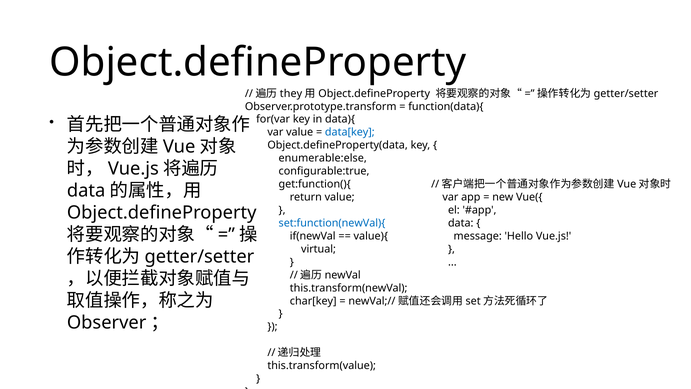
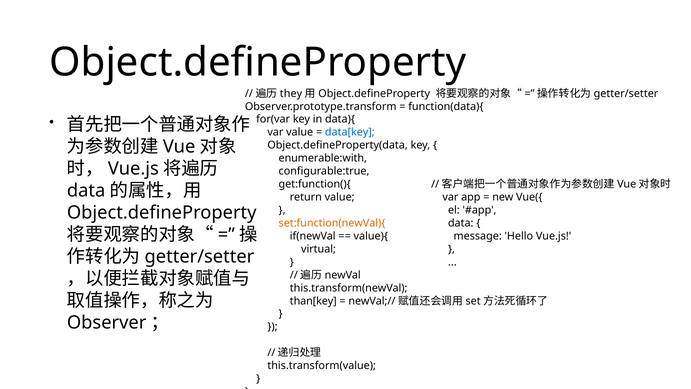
enumerable:else: enumerable:else -> enumerable:with (323, 158)
set:function(newVal){ colour: blue -> orange (332, 223)
char[key: char[key -> than[key (313, 301)
